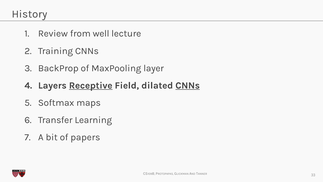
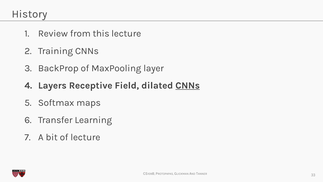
well: well -> this (101, 34)
Receptive underline: present -> none (91, 85)
of papers: papers -> lecture (85, 137)
